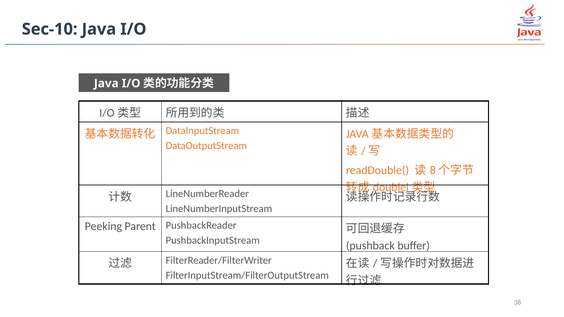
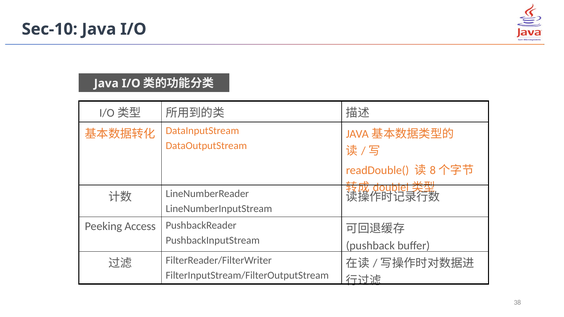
Parent: Parent -> Access (140, 226)
